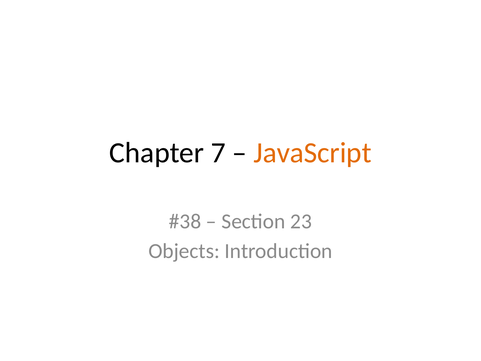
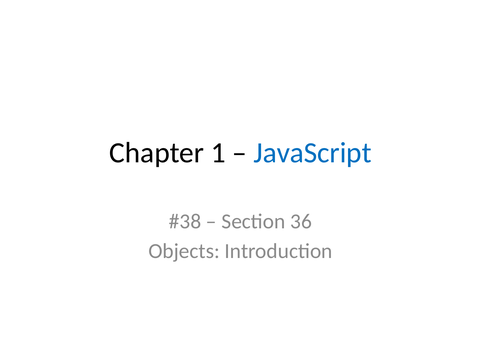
7: 7 -> 1 (218, 153)
JavaScript colour: orange -> blue (312, 153)
23: 23 -> 36 (301, 221)
